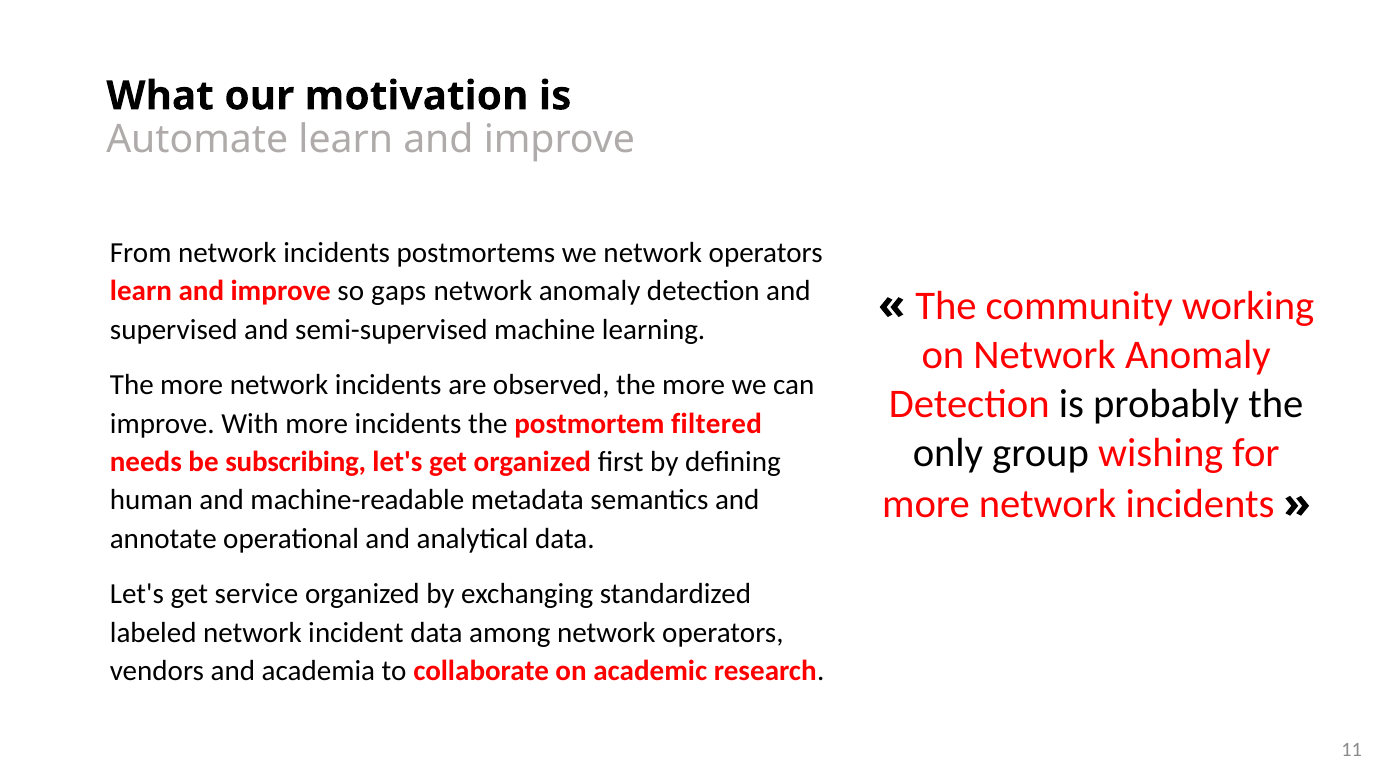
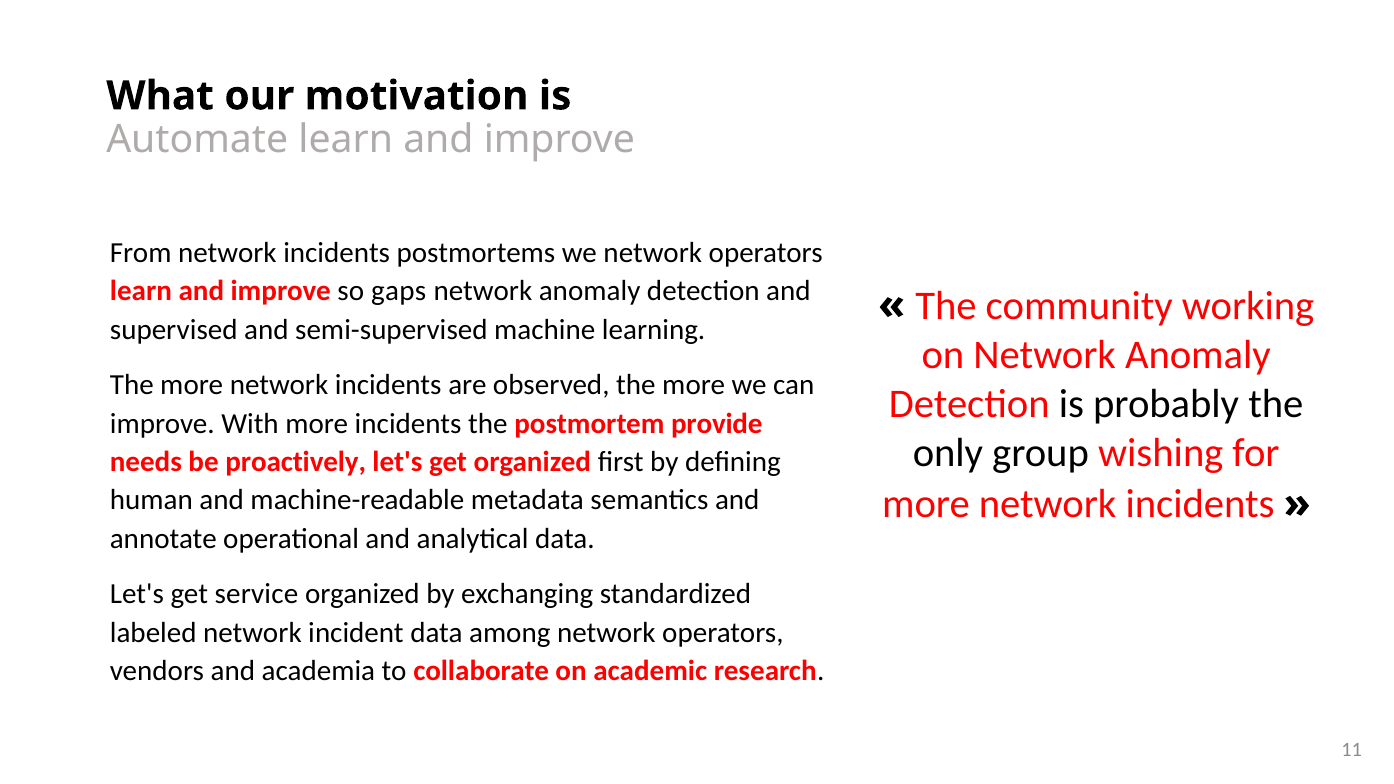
filtered: filtered -> provide (717, 424)
subscribing: subscribing -> proactively (296, 462)
